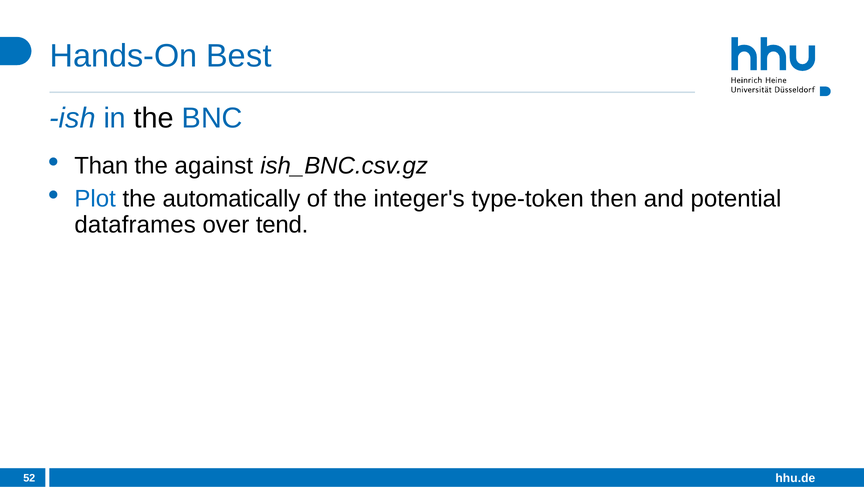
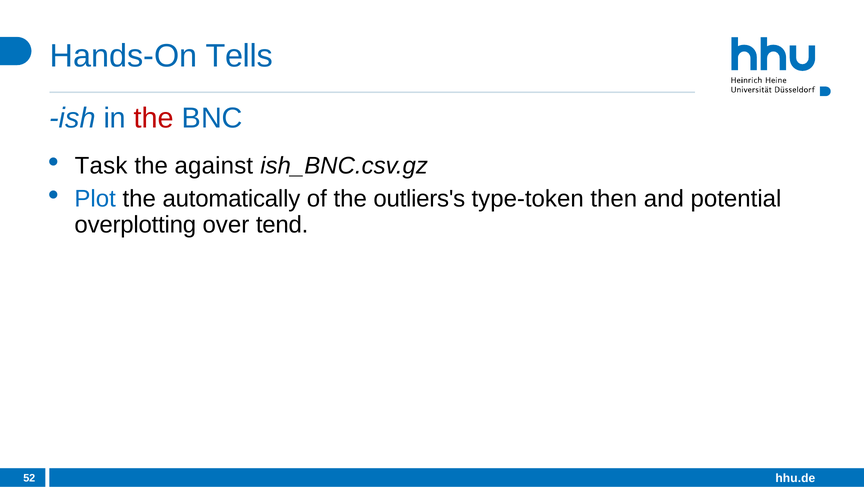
Best: Best -> Tells (239, 56)
the colour: black -> red (154, 118)
Than: Than -> Task (101, 166)
integer's: integer's -> outliers's (419, 199)
dataframes: dataframes -> overplotting (135, 225)
